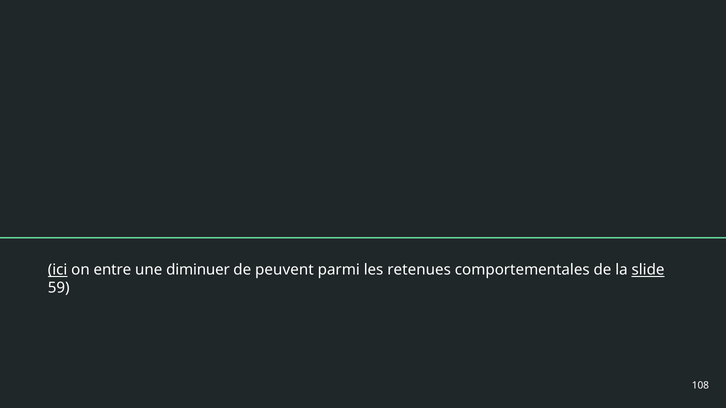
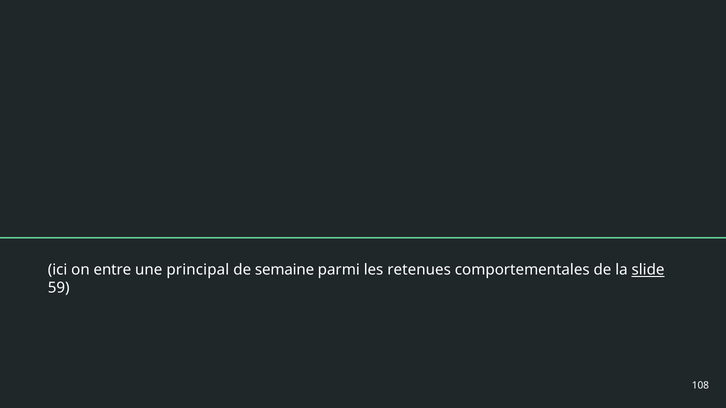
ici underline: present -> none (58, 270)
diminuer: diminuer -> principal (198, 270)
peuvent: peuvent -> semaine (285, 270)
